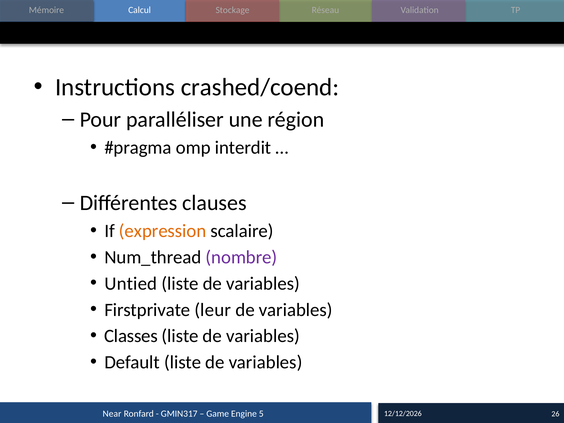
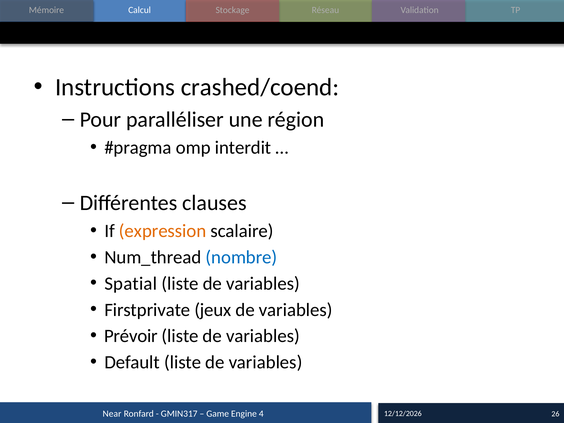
nombre colour: purple -> blue (241, 257)
Untied: Untied -> Spatial (131, 283)
leur: leur -> jeux (213, 310)
Classes: Classes -> Prévoir (131, 336)
5: 5 -> 4 (261, 414)
